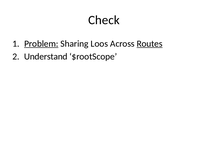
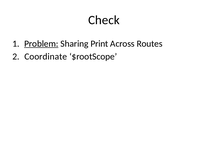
Loos: Loos -> Print (99, 44)
Routes underline: present -> none (150, 44)
Understand: Understand -> Coordinate (46, 57)
